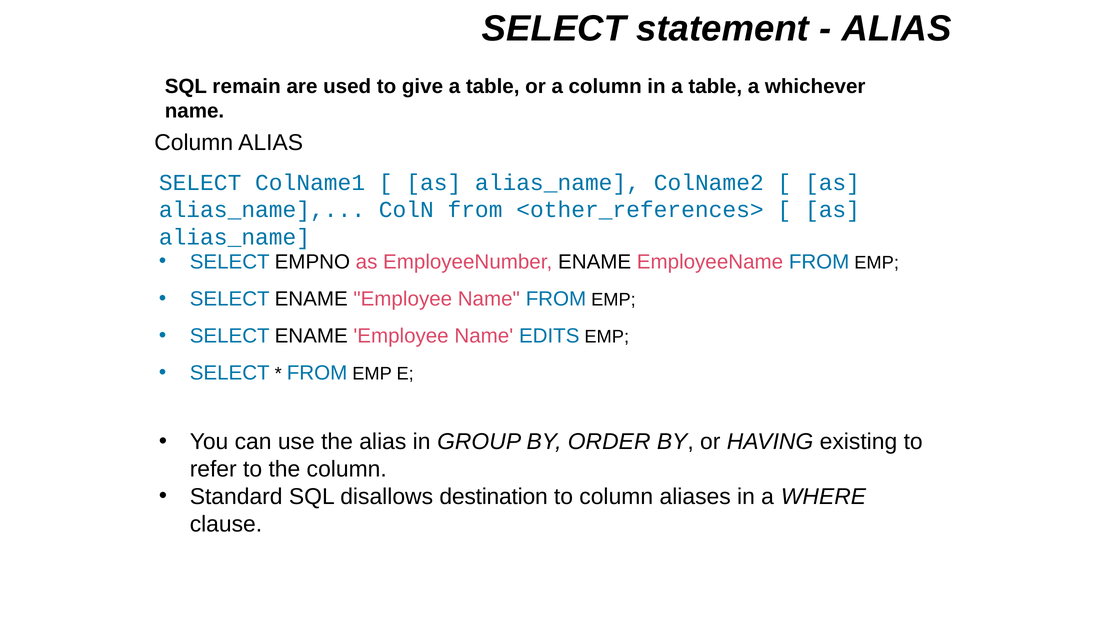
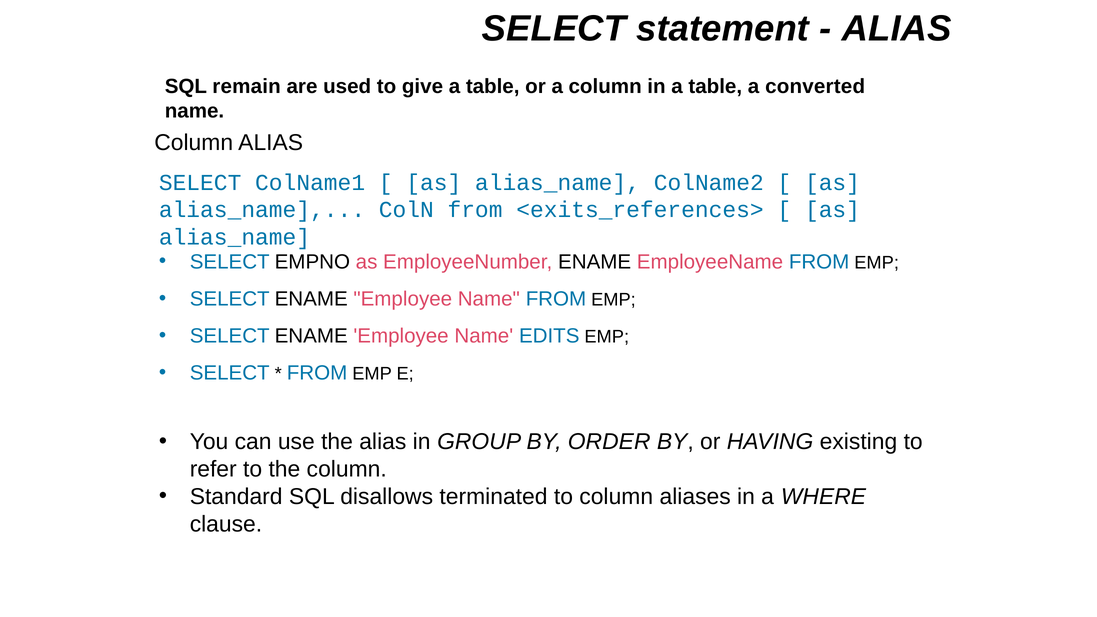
whichever: whichever -> converted (815, 86)
<other_references>: <other_references> -> <exits_references> (640, 210)
destination: destination -> terminated (493, 497)
